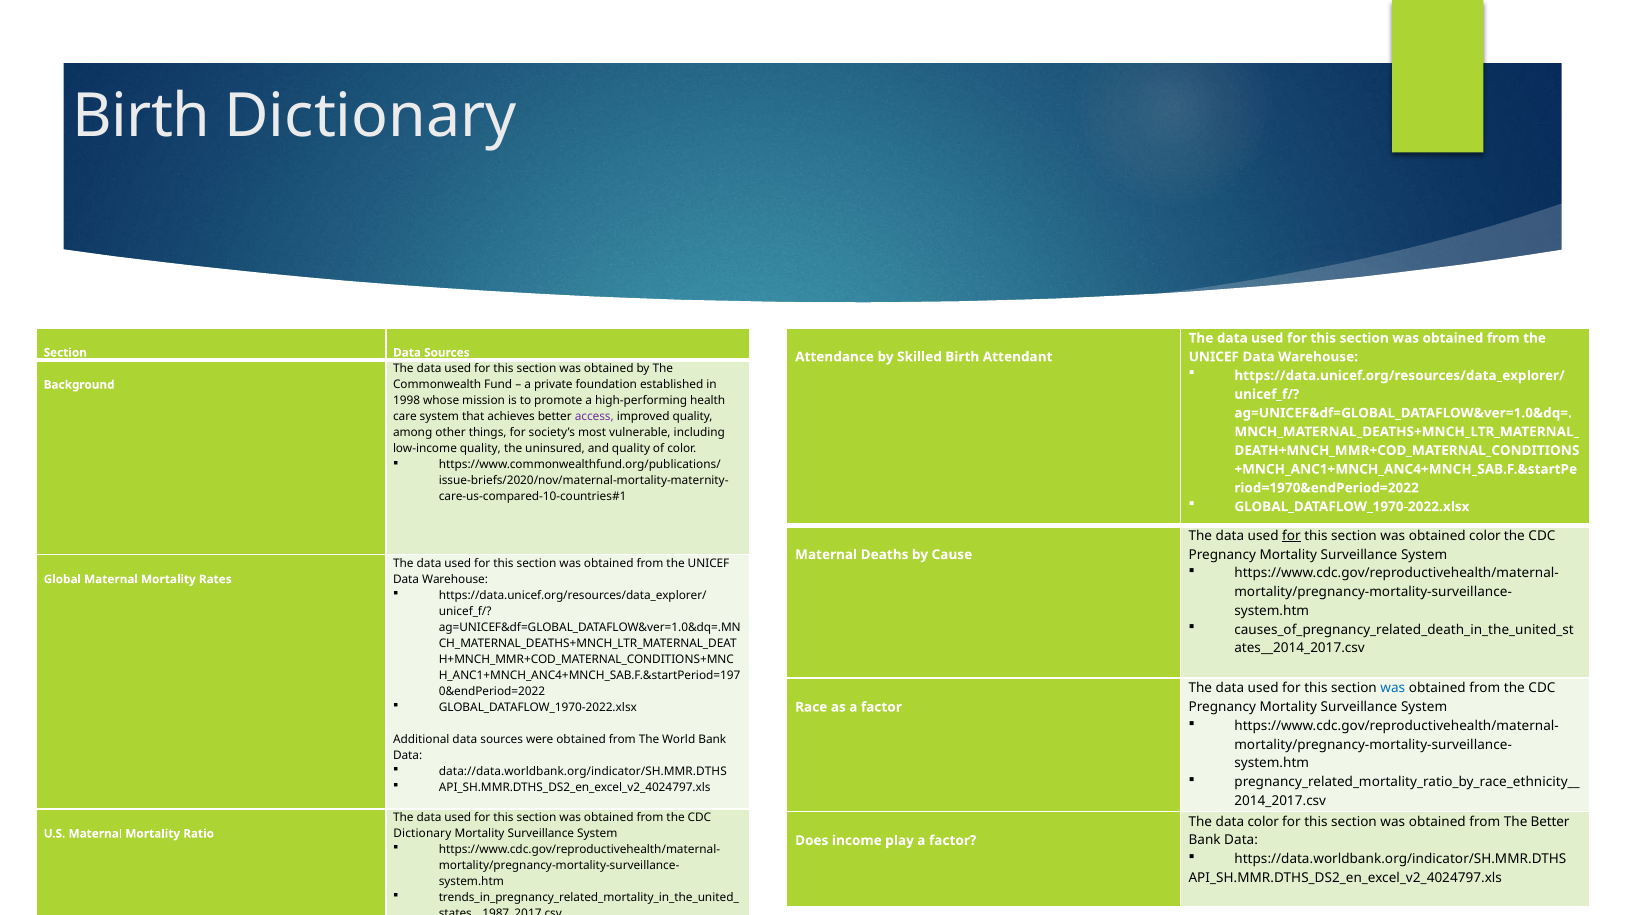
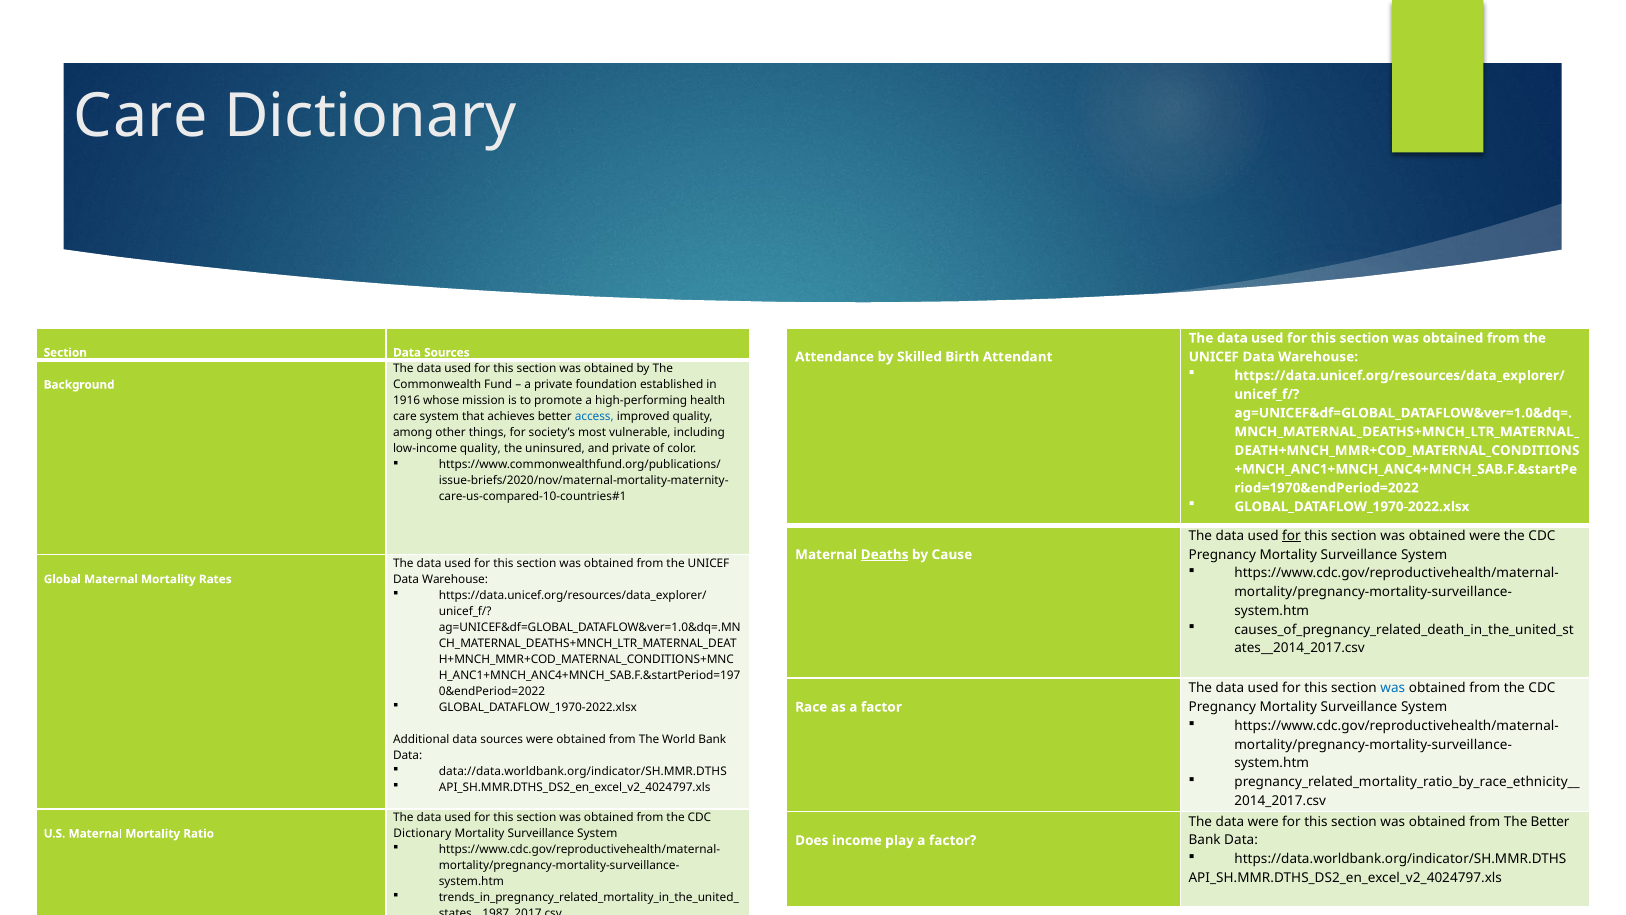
Birth: Birth -> Care (141, 116)
1998: 1998 -> 1916 (407, 401)
access colour: purple -> blue (594, 417)
and quality: quality -> private (631, 449)
obtained color: color -> were (1485, 536)
Deaths underline: none -> present (885, 554)
data color: color -> were (1263, 821)
